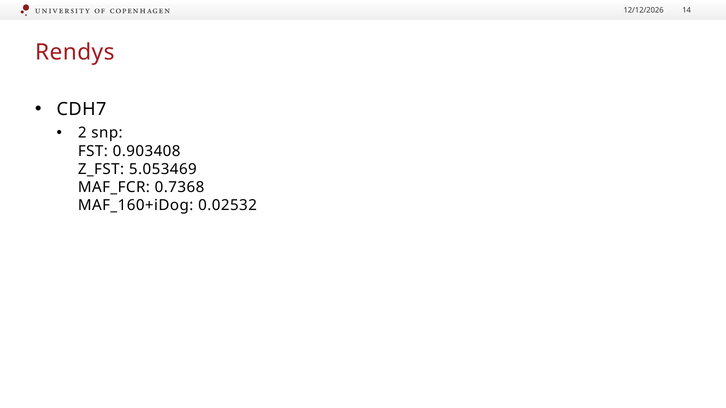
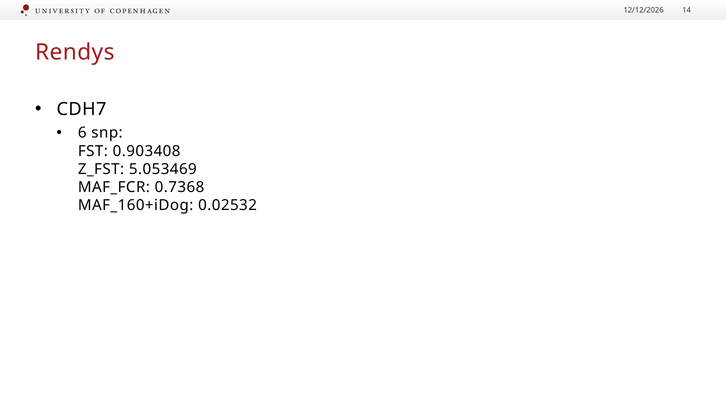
2: 2 -> 6 (82, 133)
